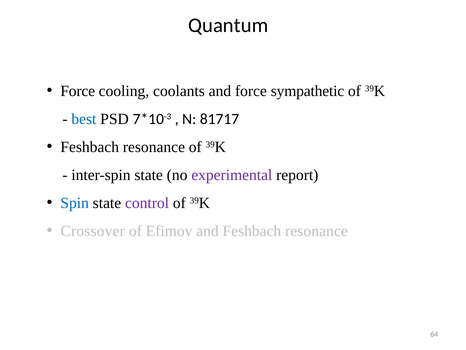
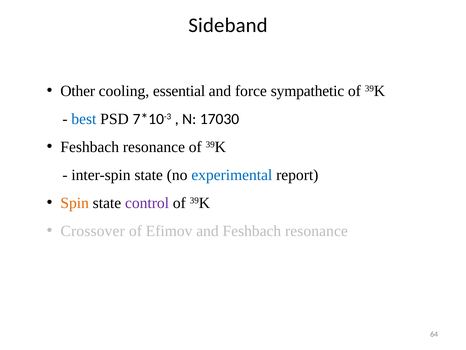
Quantum: Quantum -> Sideband (228, 25)
Force: Force -> Other (78, 91)
coolants: coolants -> essential (179, 91)
81717: 81717 -> 17030 (219, 119)
experimental colour: purple -> blue (232, 175)
Spin colour: blue -> orange (75, 203)
